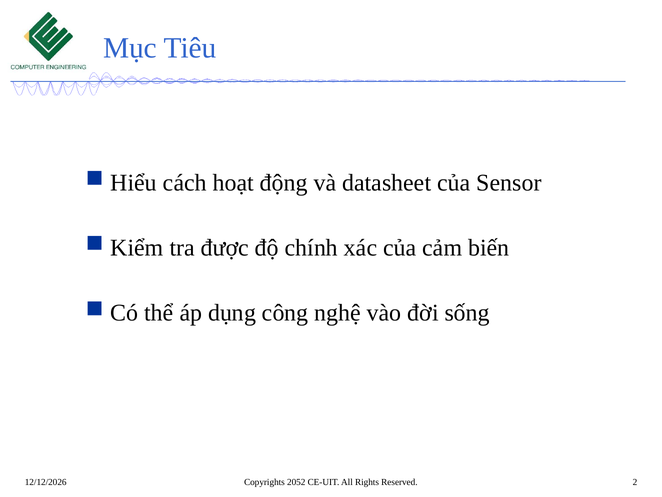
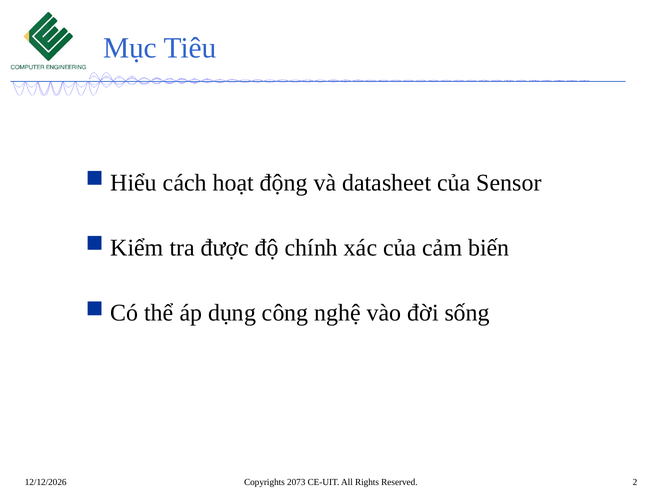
2052: 2052 -> 2073 (296, 482)
